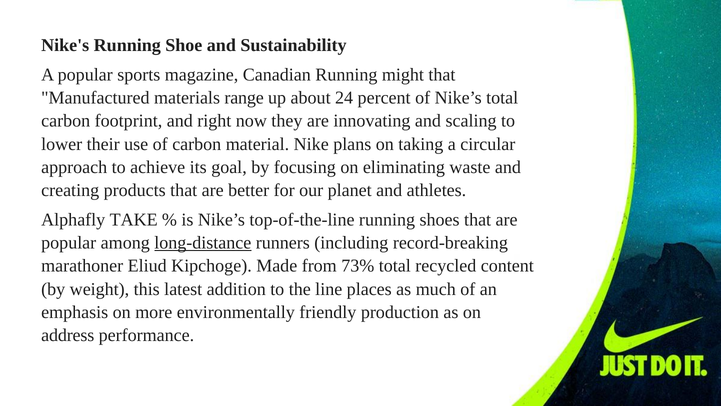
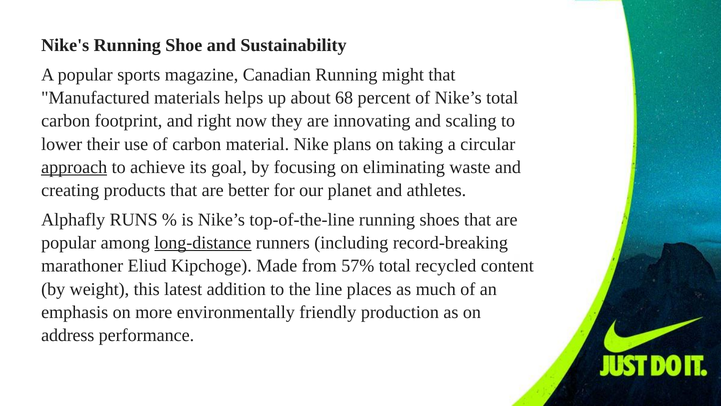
range: range -> helps (244, 98)
24: 24 -> 68 (344, 98)
approach underline: none -> present (74, 167)
TAKE: TAKE -> RUNS (134, 219)
73%: 73% -> 57% (358, 266)
